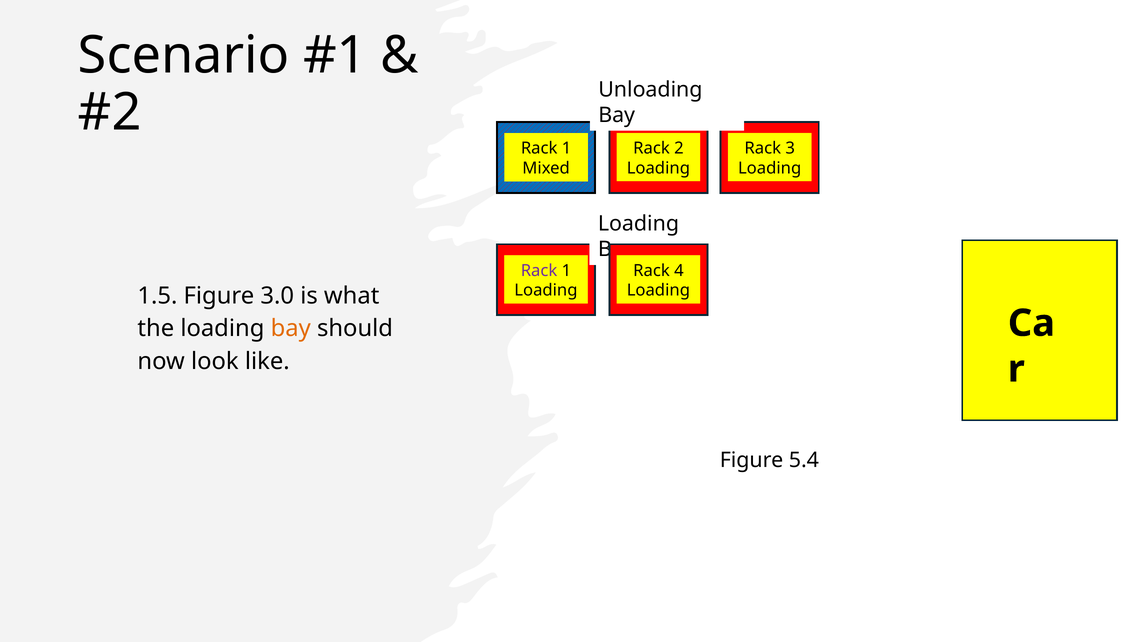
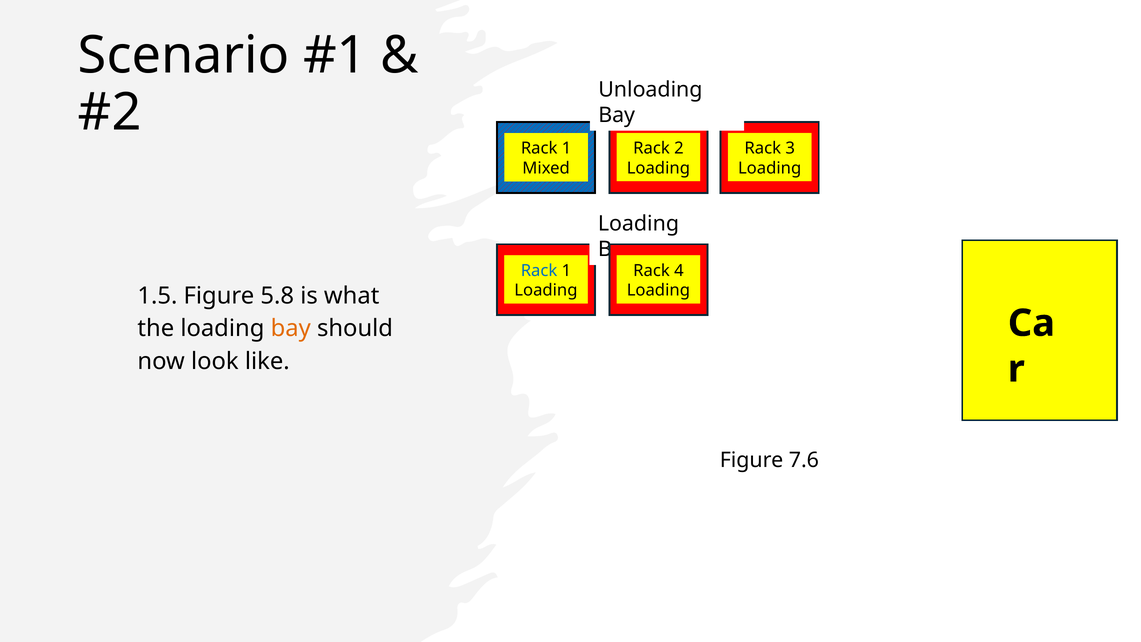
Rack colour: purple -> blue (539, 270)
3.0: 3.0 -> 5.8 (277, 296)
5.4: 5.4 -> 7.6 (804, 460)
